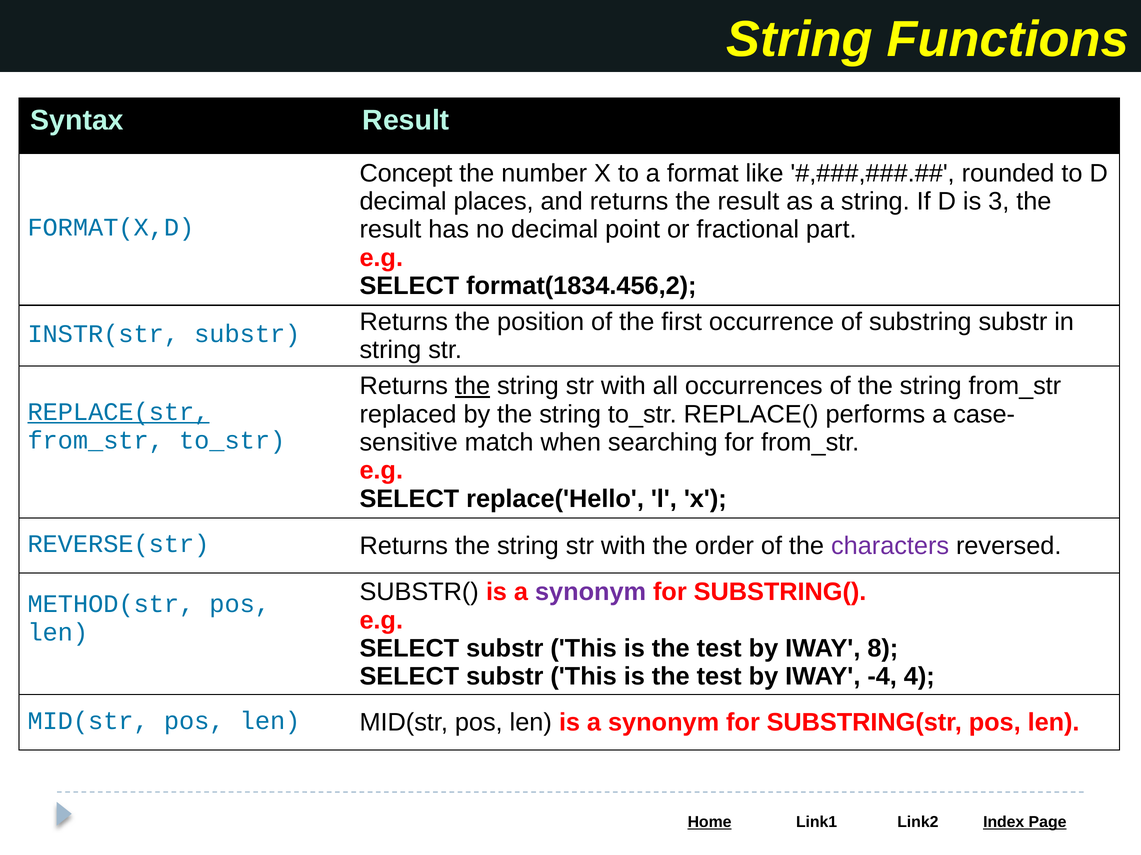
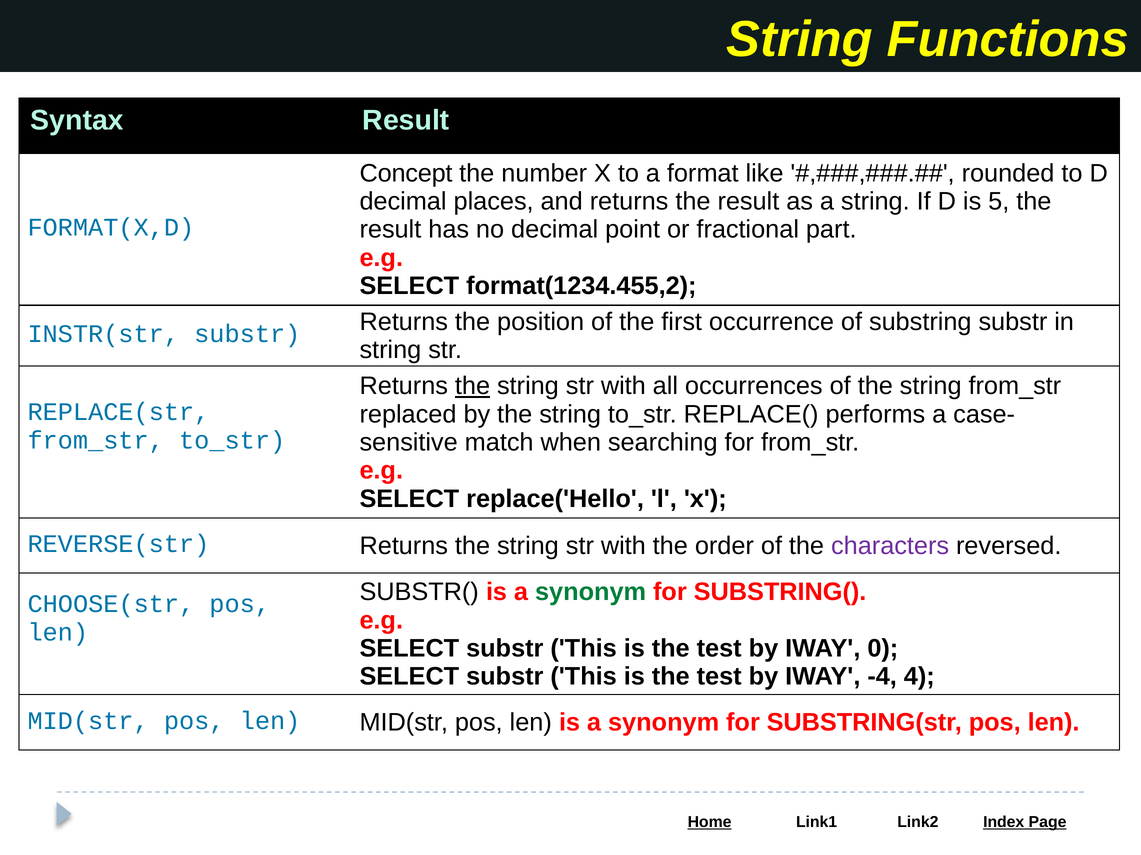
3: 3 -> 5 (999, 202)
format(1834.456,2: format(1834.456,2 -> format(1234.455,2 (581, 286)
REPLACE(str underline: present -> none (118, 412)
synonym colour: purple -> green (591, 593)
METHOD(str: METHOD(str -> CHOOSE(str (111, 604)
8: 8 -> 0 (883, 649)
